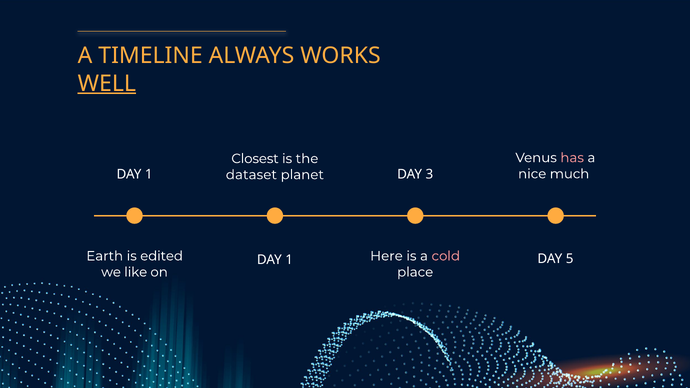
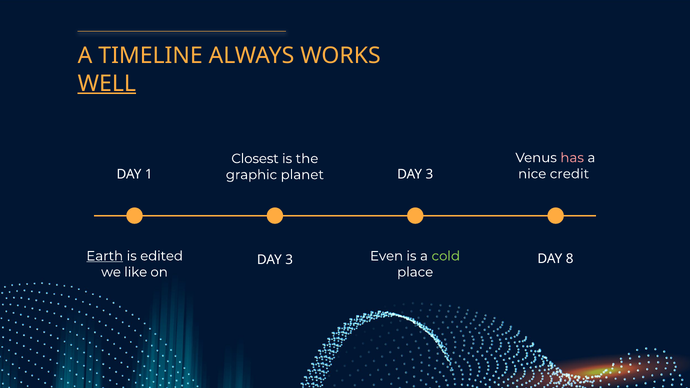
much: much -> credit (569, 174)
dataset: dataset -> graphic (251, 175)
Earth underline: none -> present (105, 256)
Here: Here -> Even (387, 256)
cold colour: pink -> light green (446, 256)
5: 5 -> 8 (570, 259)
1: 1 -> 3 (289, 260)
